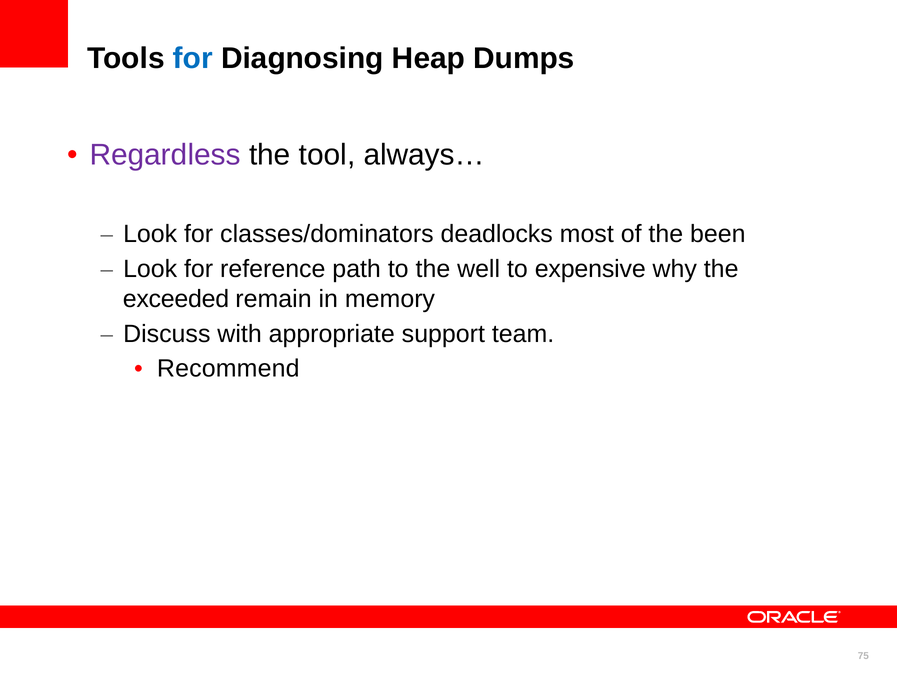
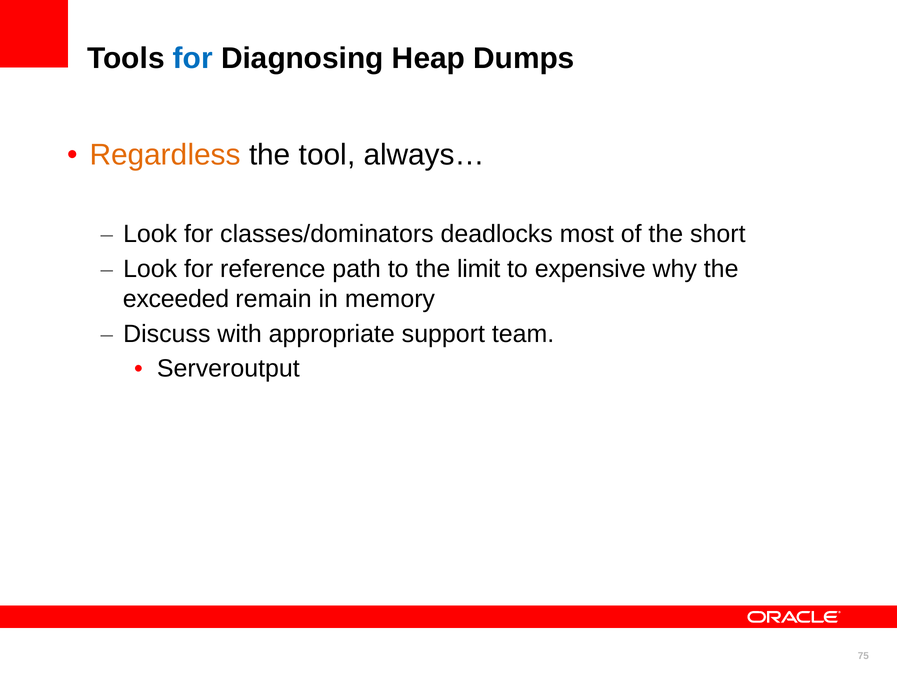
Regardless colour: purple -> orange (165, 155)
been: been -> short (718, 234)
well: well -> limit (479, 269)
Recommend: Recommend -> Serveroutput (228, 369)
